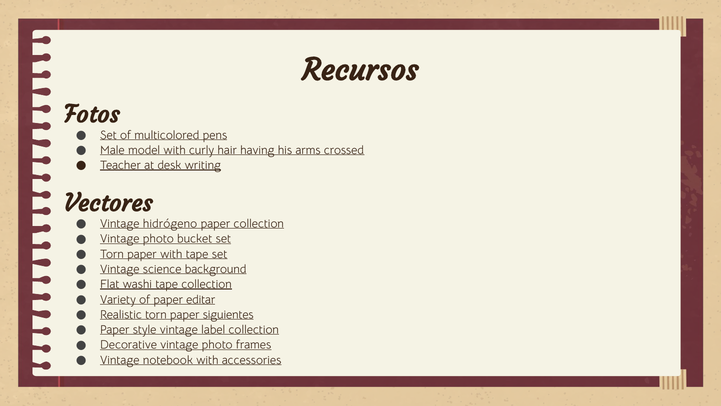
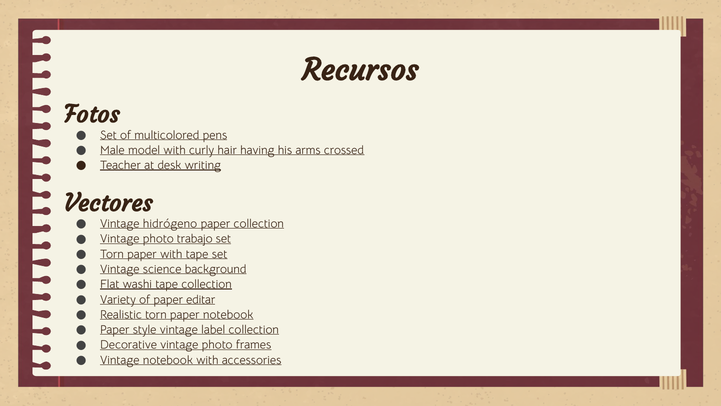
bucket: bucket -> trabajo (195, 239)
paper siguientes: siguientes -> notebook (228, 314)
